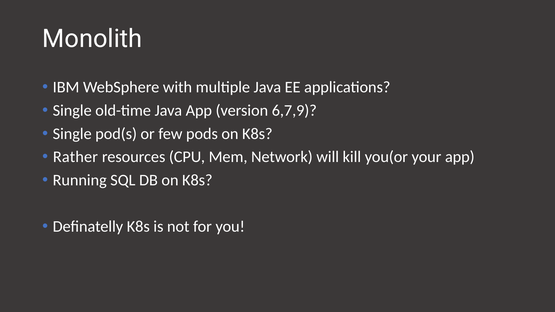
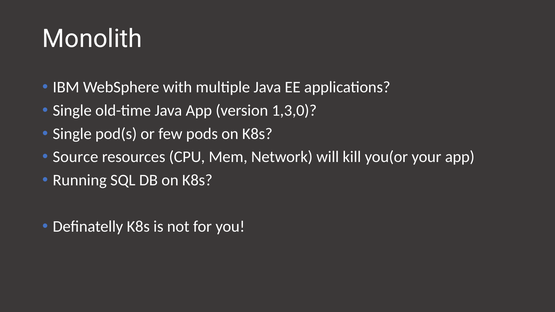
6,7,9: 6,7,9 -> 1,3,0 (294, 111)
Rather: Rather -> Source (75, 157)
